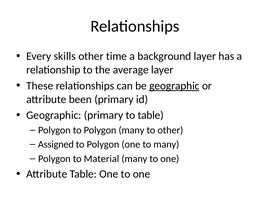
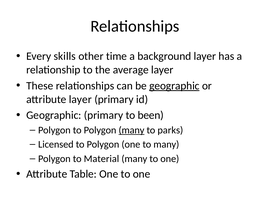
attribute been: been -> layer (80, 99)
to table: table -> been (151, 115)
many underline: none -> present (131, 130)
to other: other -> parks (170, 130)
Assigned: Assigned -> Licensed (56, 144)
